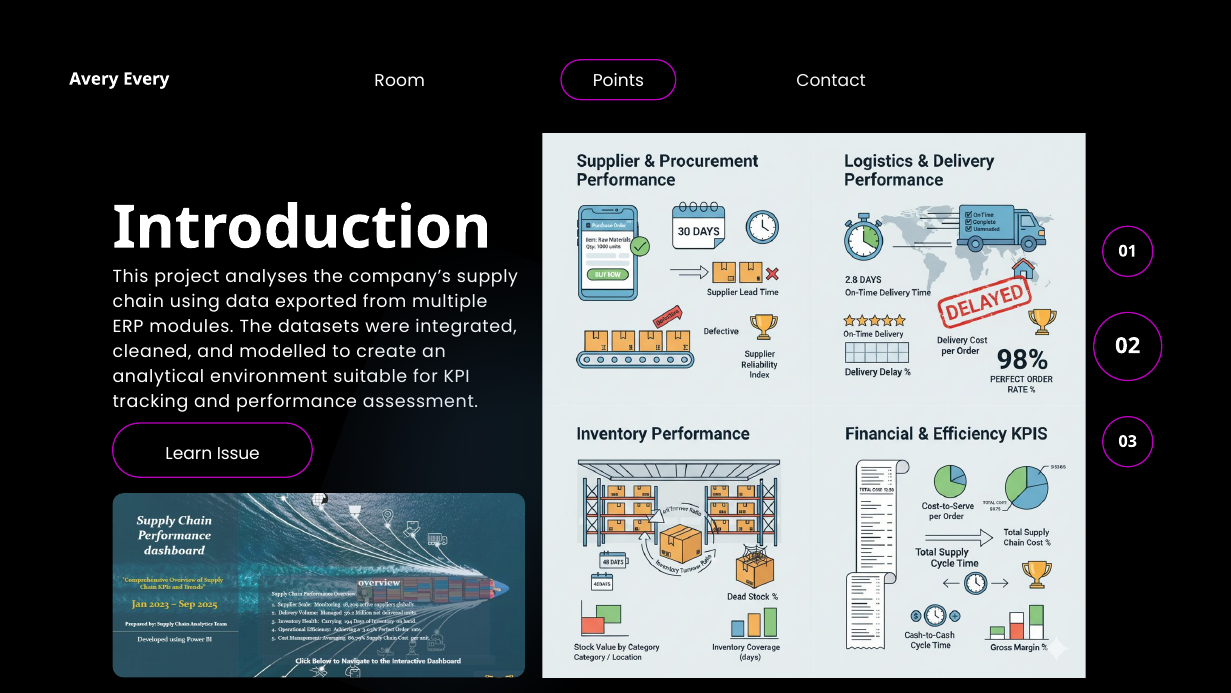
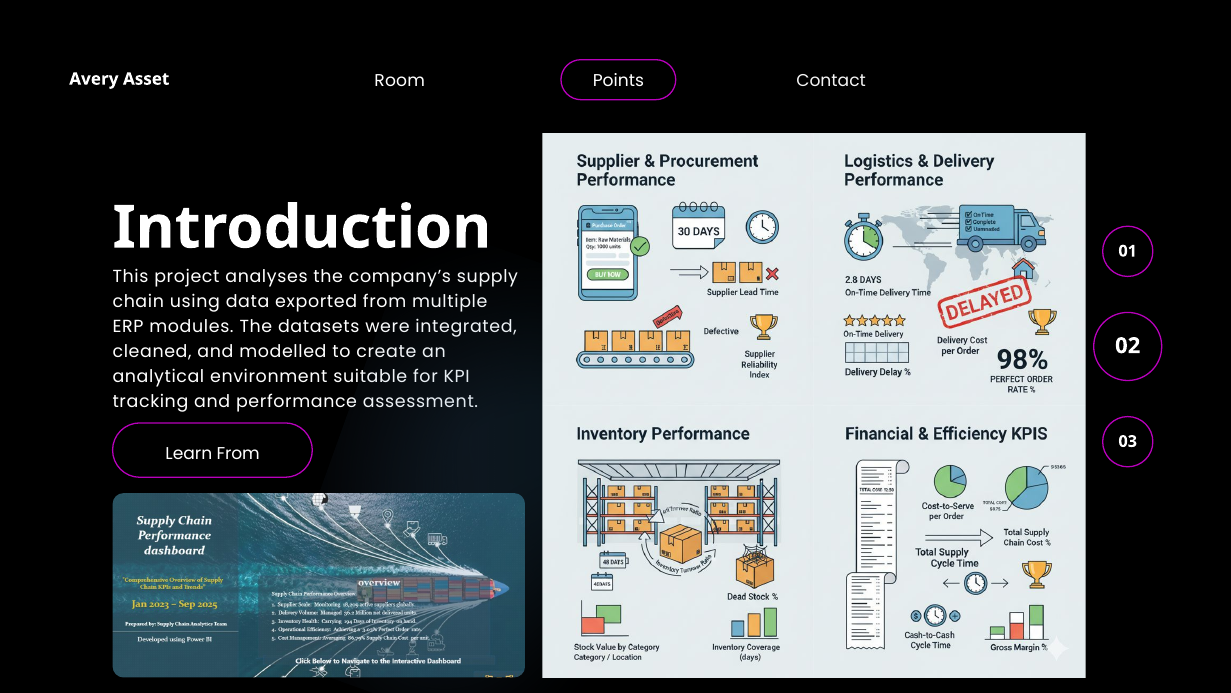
Every: Every -> Asset (146, 79)
Learn Issue: Issue -> From (238, 454)
